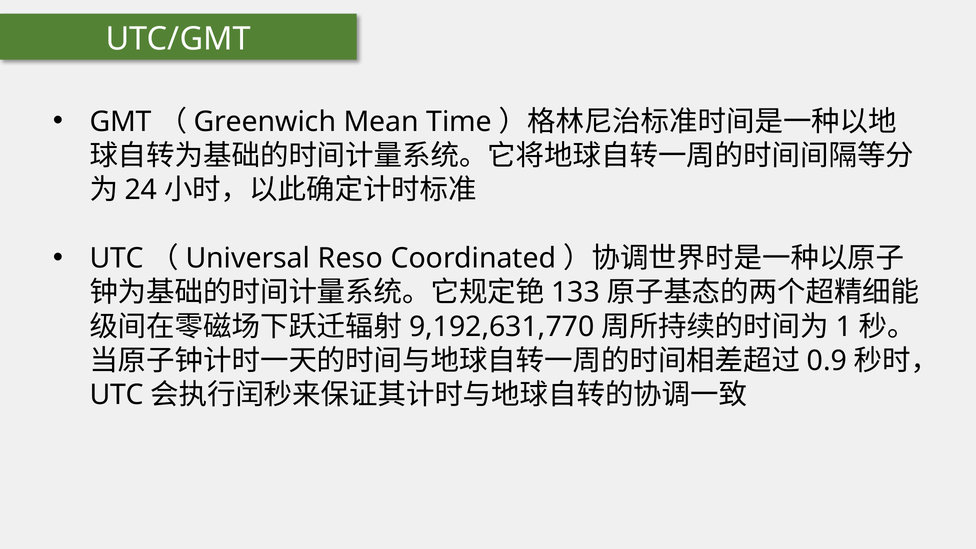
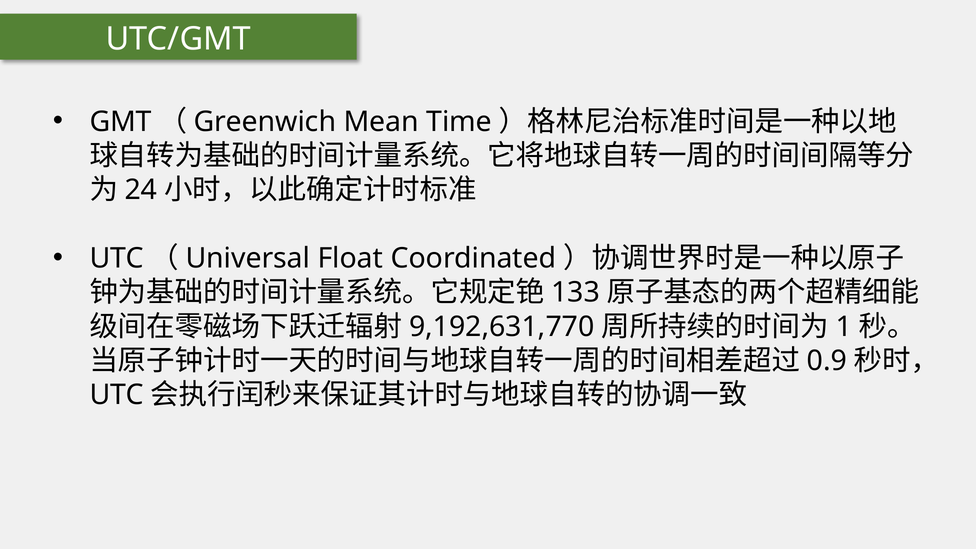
Reso: Reso -> Float (350, 258)
